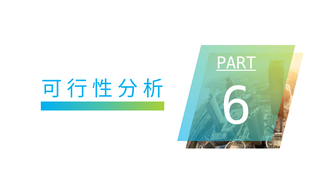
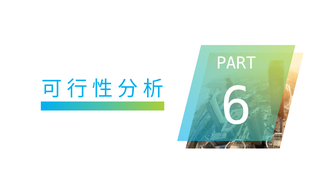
PART underline: present -> none (236, 63)
